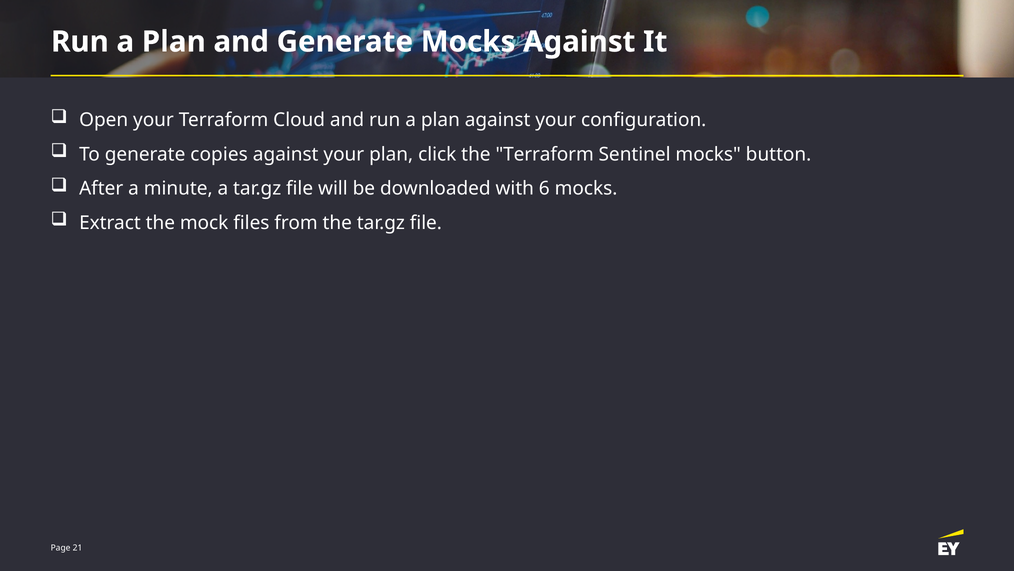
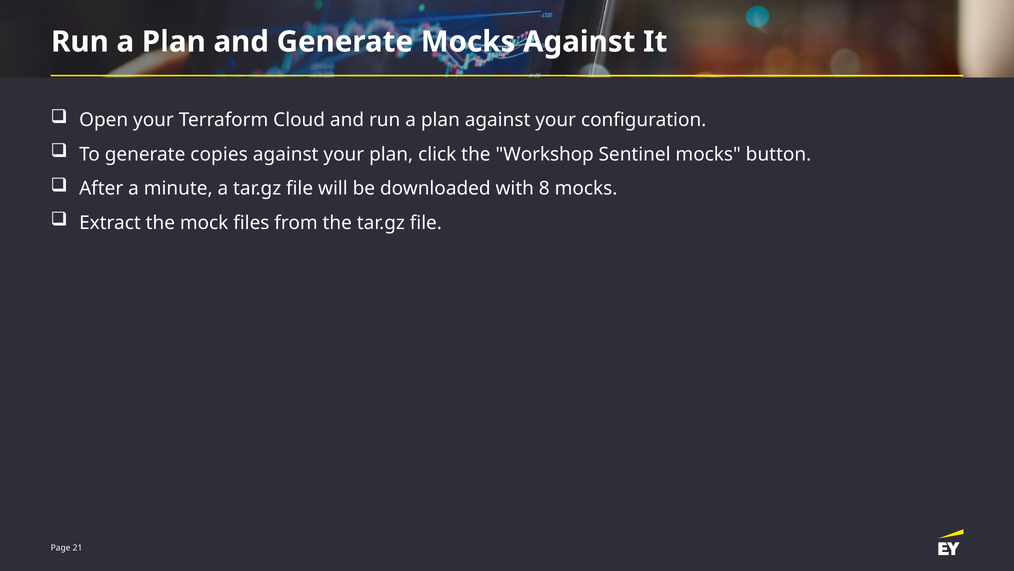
the Terraform: Terraform -> Workshop (545, 154)
6: 6 -> 8 (544, 188)
